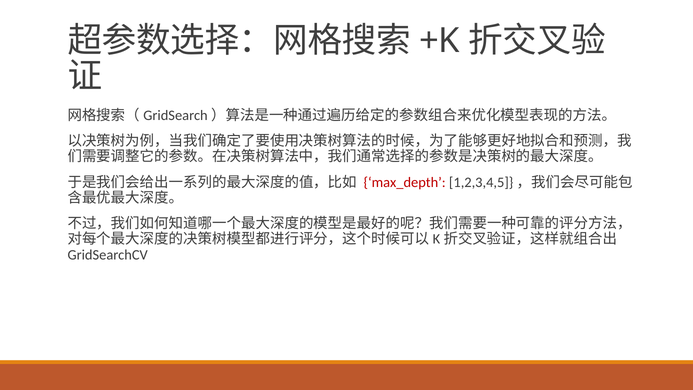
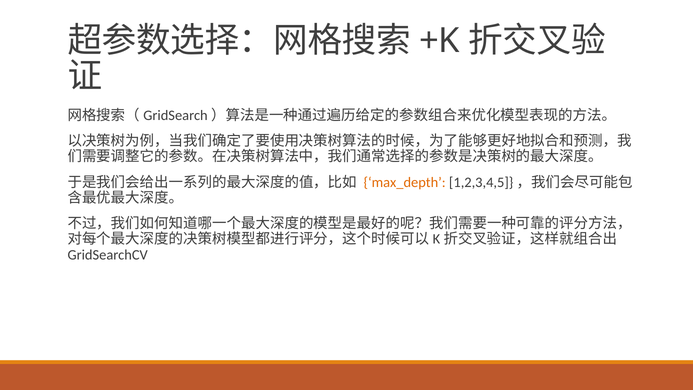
max_depth colour: red -> orange (405, 182)
